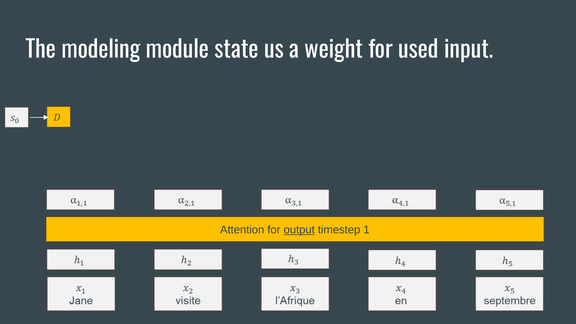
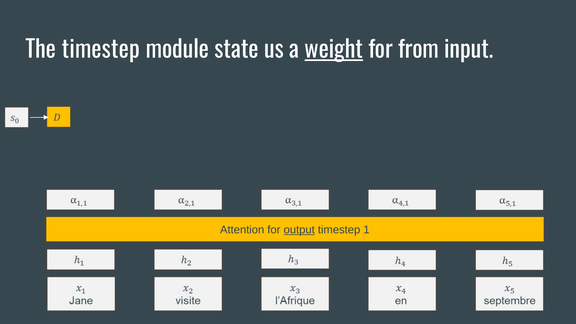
The modeling: modeling -> timestep (101, 50)
weight underline: none -> present (334, 50)
used: used -> from (418, 50)
